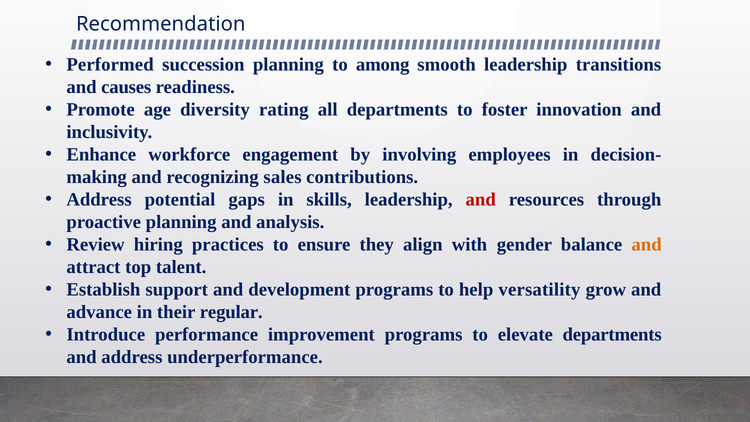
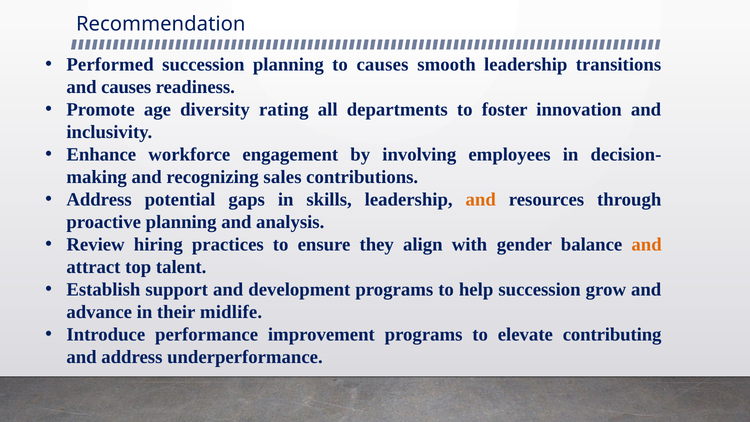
to among: among -> causes (382, 64)
and colour: red -> orange (481, 199)
help versatility: versatility -> succession (540, 289)
regular: regular -> midlife (231, 312)
elevate departments: departments -> contributing (612, 334)
